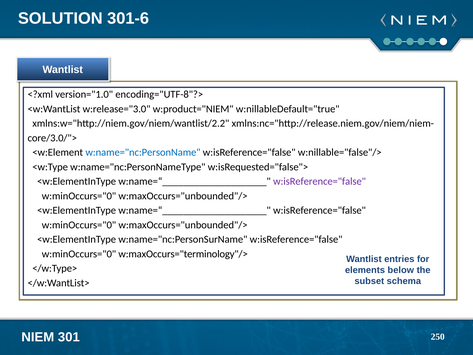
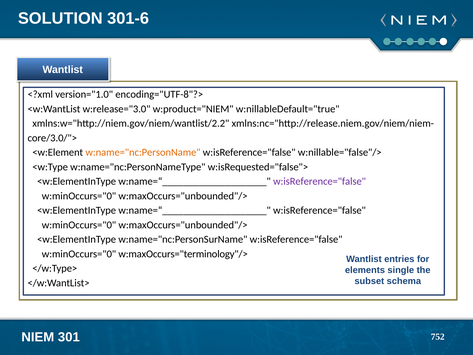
w:name="nc:PersonName colour: blue -> orange (143, 152)
below: below -> single (401, 270)
250: 250 -> 752 (438, 337)
